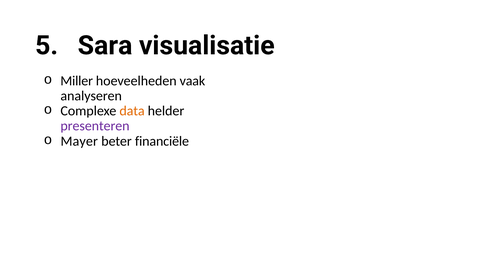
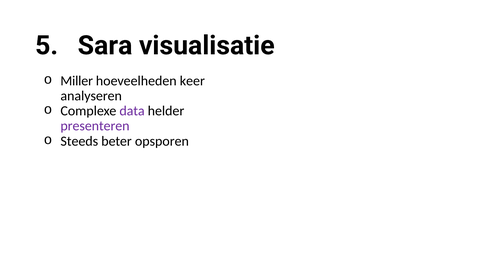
vaak: vaak -> keer (192, 81)
data colour: orange -> purple (132, 111)
Mayer: Mayer -> Steeds (79, 141)
financiële: financiële -> opsporen (162, 141)
